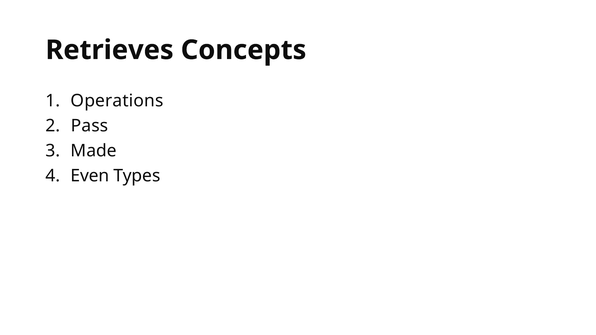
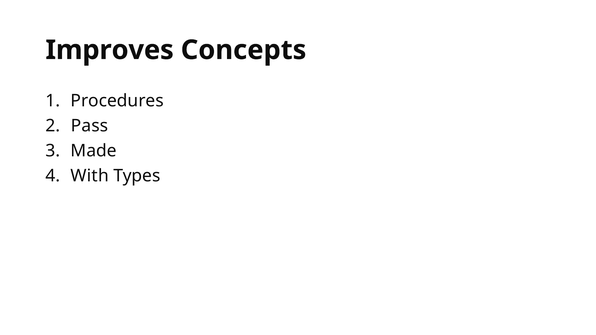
Retrieves: Retrieves -> Improves (110, 50)
Operations: Operations -> Procedures (117, 101)
Even: Even -> With (90, 176)
